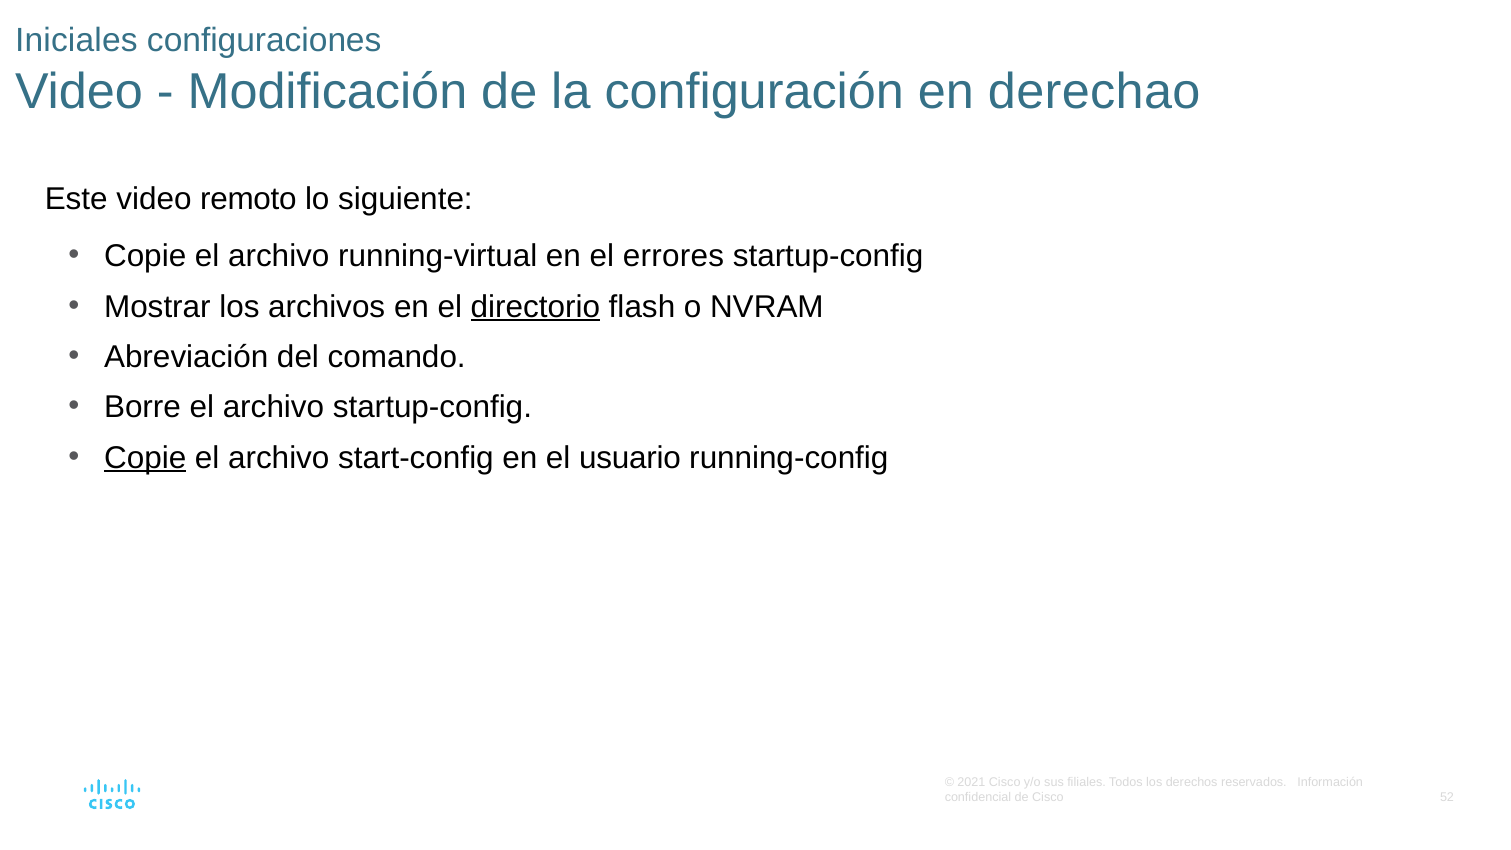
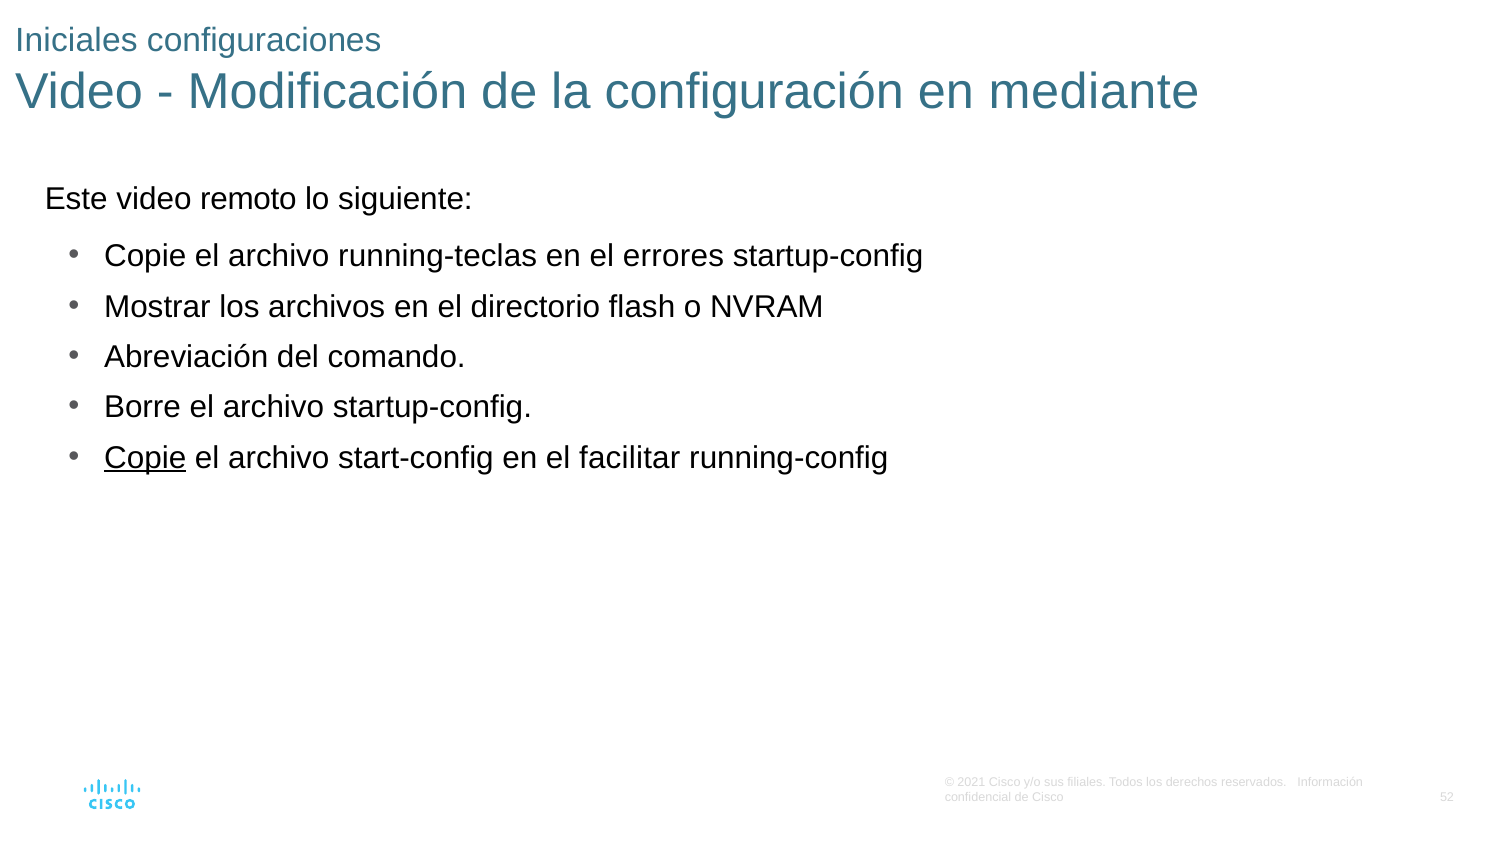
derechao: derechao -> mediante (1094, 92)
running-virtual: running-virtual -> running-teclas (438, 256)
directorio underline: present -> none (535, 307)
usuario: usuario -> facilitar (630, 458)
